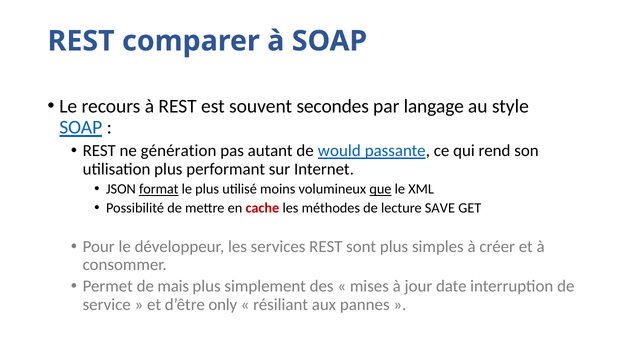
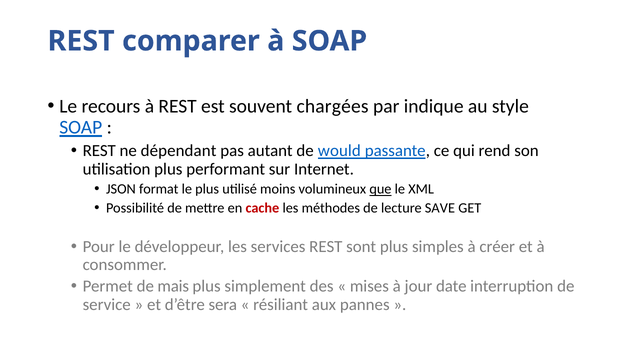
secondes: secondes -> chargées (333, 106)
langage: langage -> indique (434, 106)
génération: génération -> dépendant (179, 151)
format underline: present -> none (159, 189)
only: only -> sera (223, 305)
